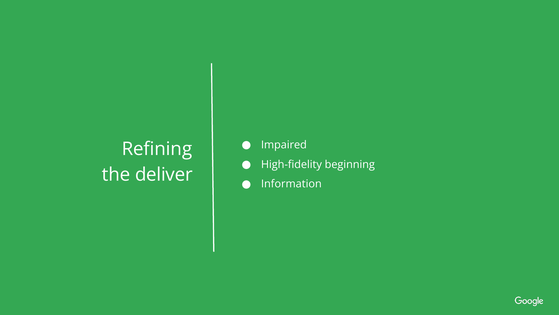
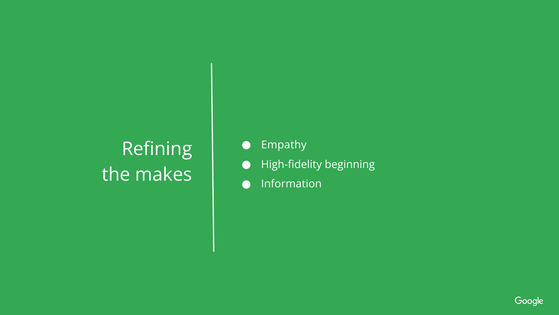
Impaired: Impaired -> Empathy (284, 145)
deliver: deliver -> makes (164, 174)
